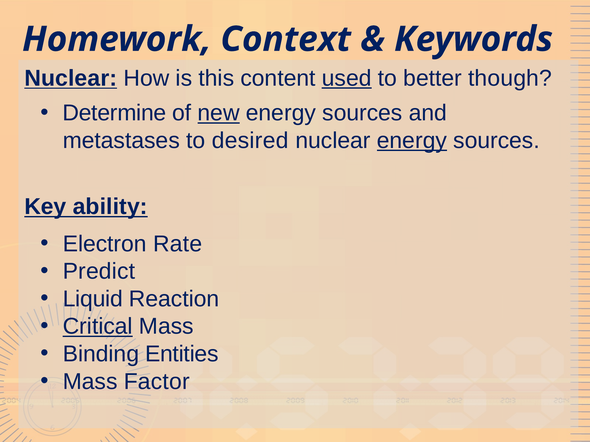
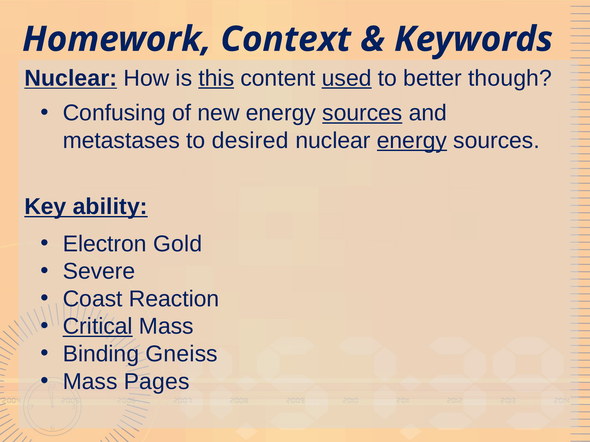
this underline: none -> present (216, 78)
Determine: Determine -> Confusing (114, 113)
new underline: present -> none (219, 113)
sources underline: none -> present (362, 113)
Rate: Rate -> Gold (178, 244)
Predict: Predict -> Severe (99, 272)
Liquid: Liquid -> Coast (93, 299)
Entities: Entities -> Gneiss (182, 354)
Factor: Factor -> Pages (157, 382)
